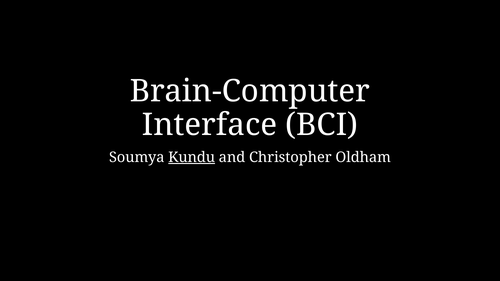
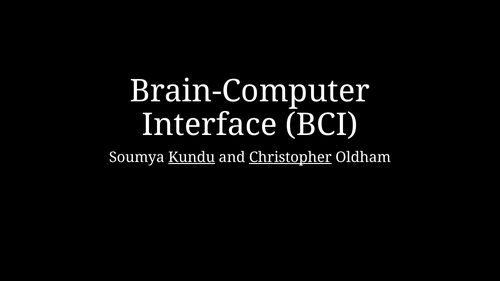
Christopher underline: none -> present (290, 157)
